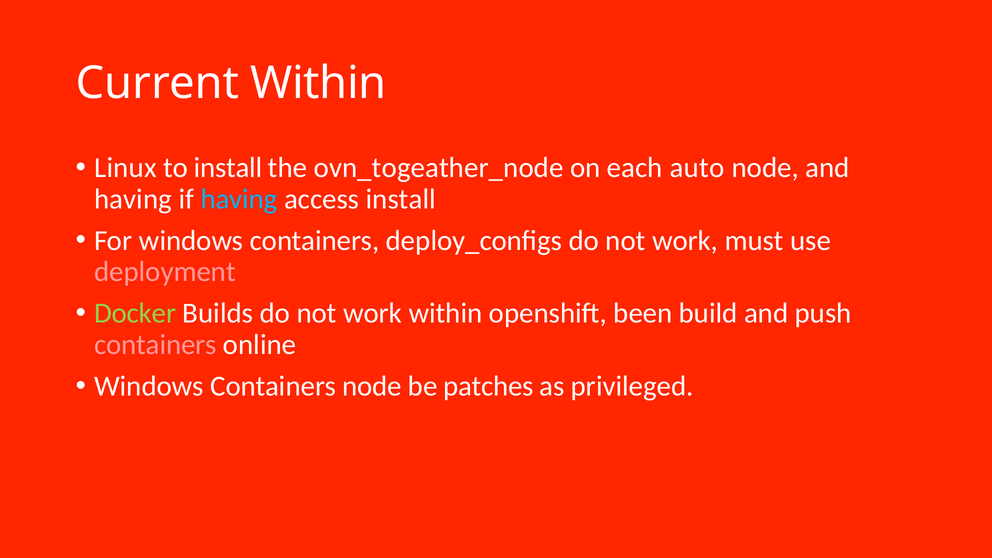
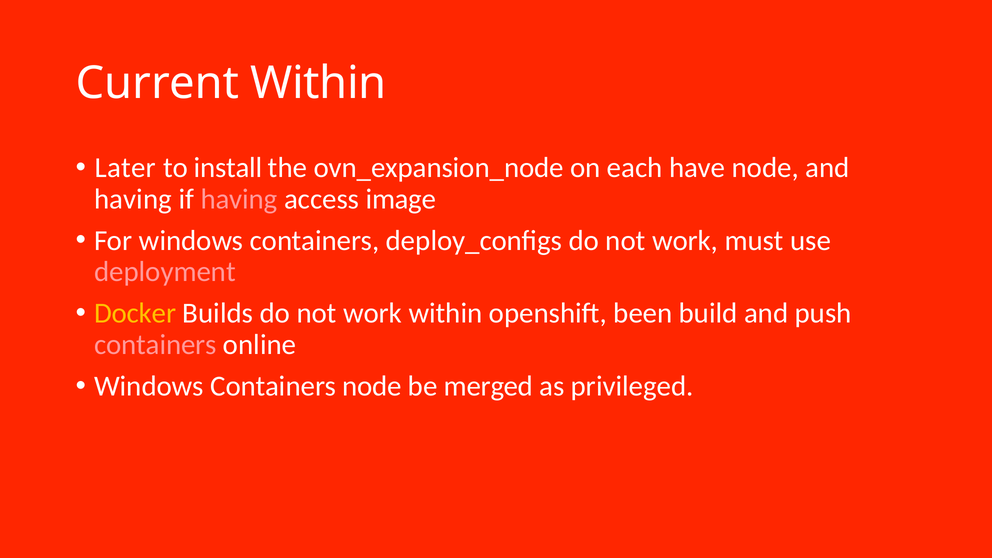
Linux: Linux -> Later (125, 168)
ovn_togeather_node: ovn_togeather_node -> ovn_expansion_node (439, 168)
auto: auto -> have (697, 168)
having colour: light blue -> pink (239, 199)
access install: install -> image (401, 199)
Docker colour: light green -> yellow (135, 313)
patches: patches -> merged (488, 386)
